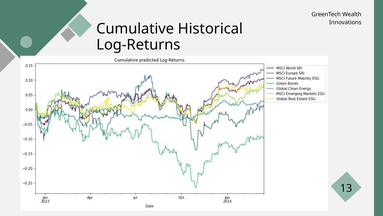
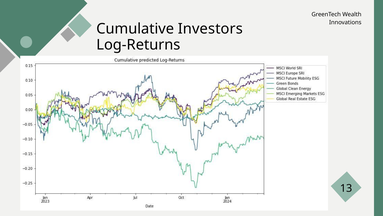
Historical: Historical -> Investors (210, 29)
